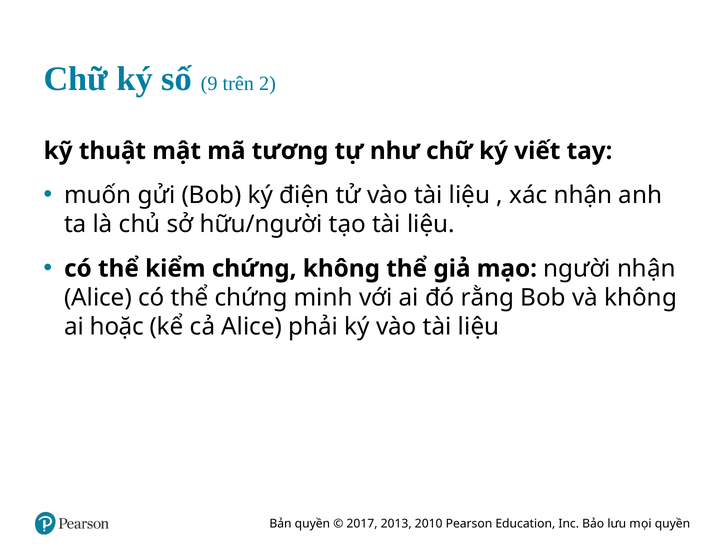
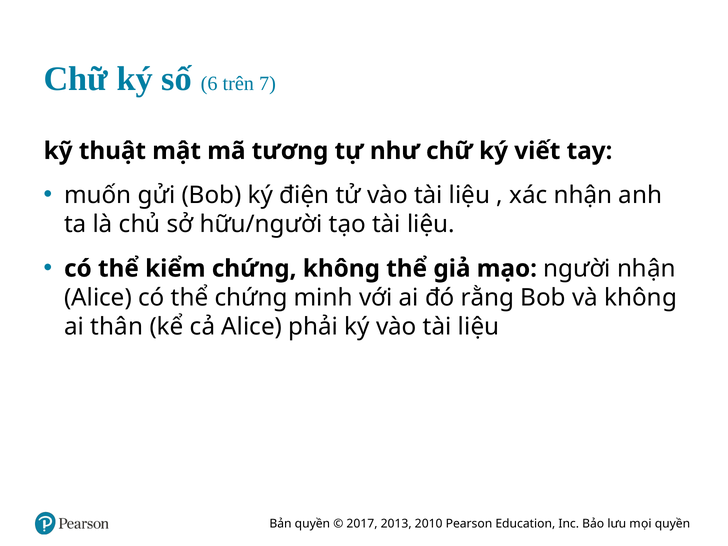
9: 9 -> 6 (209, 84)
2: 2 -> 7 (268, 84)
hoặc: hoặc -> thân (117, 327)
